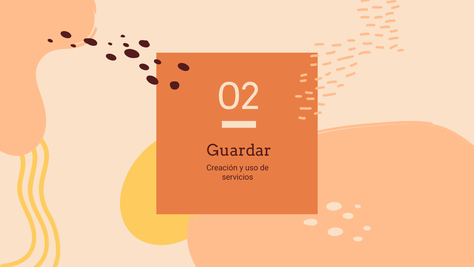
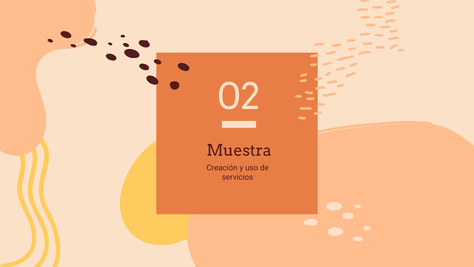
Guardar: Guardar -> Muestra (239, 150)
